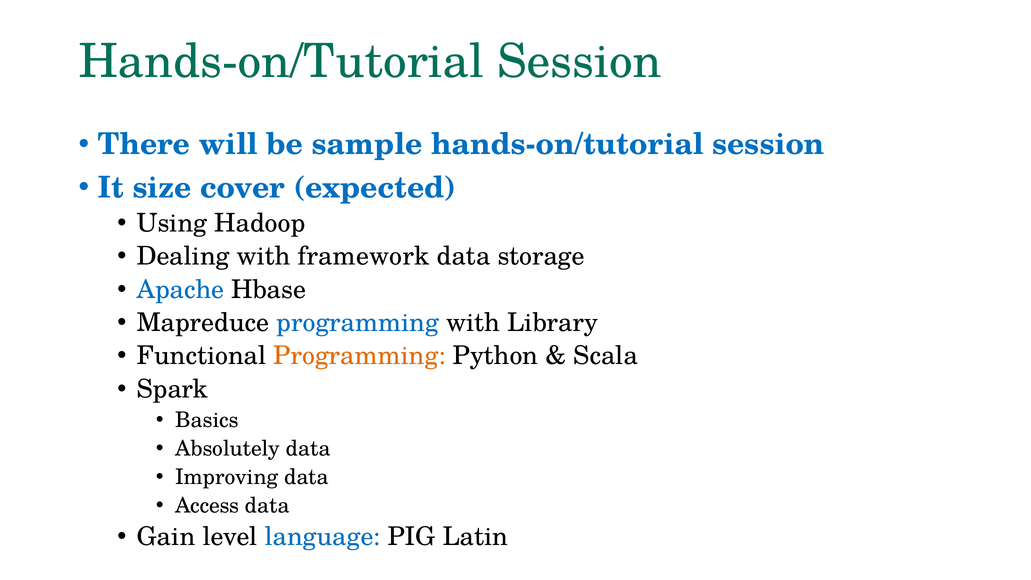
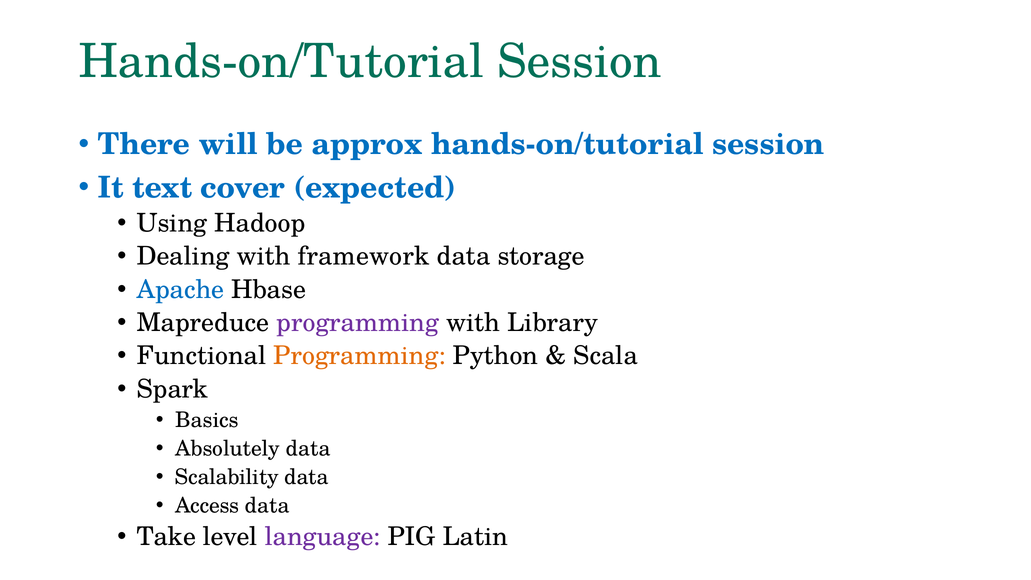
sample: sample -> approx (367, 144)
size: size -> text (162, 188)
programming colour: blue -> purple (358, 323)
Improving: Improving -> Scalability (227, 477)
Gain: Gain -> Take (166, 536)
language colour: blue -> purple (323, 536)
